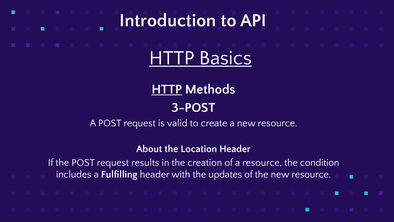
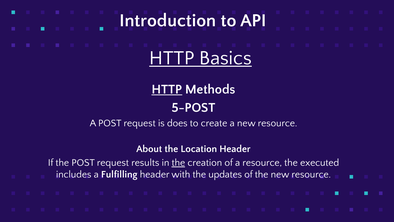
3-POST: 3-POST -> 5-POST (194, 107)
valid: valid -> does (177, 123)
the underline: none -> present (178, 162)
condition: condition -> executed (320, 162)
